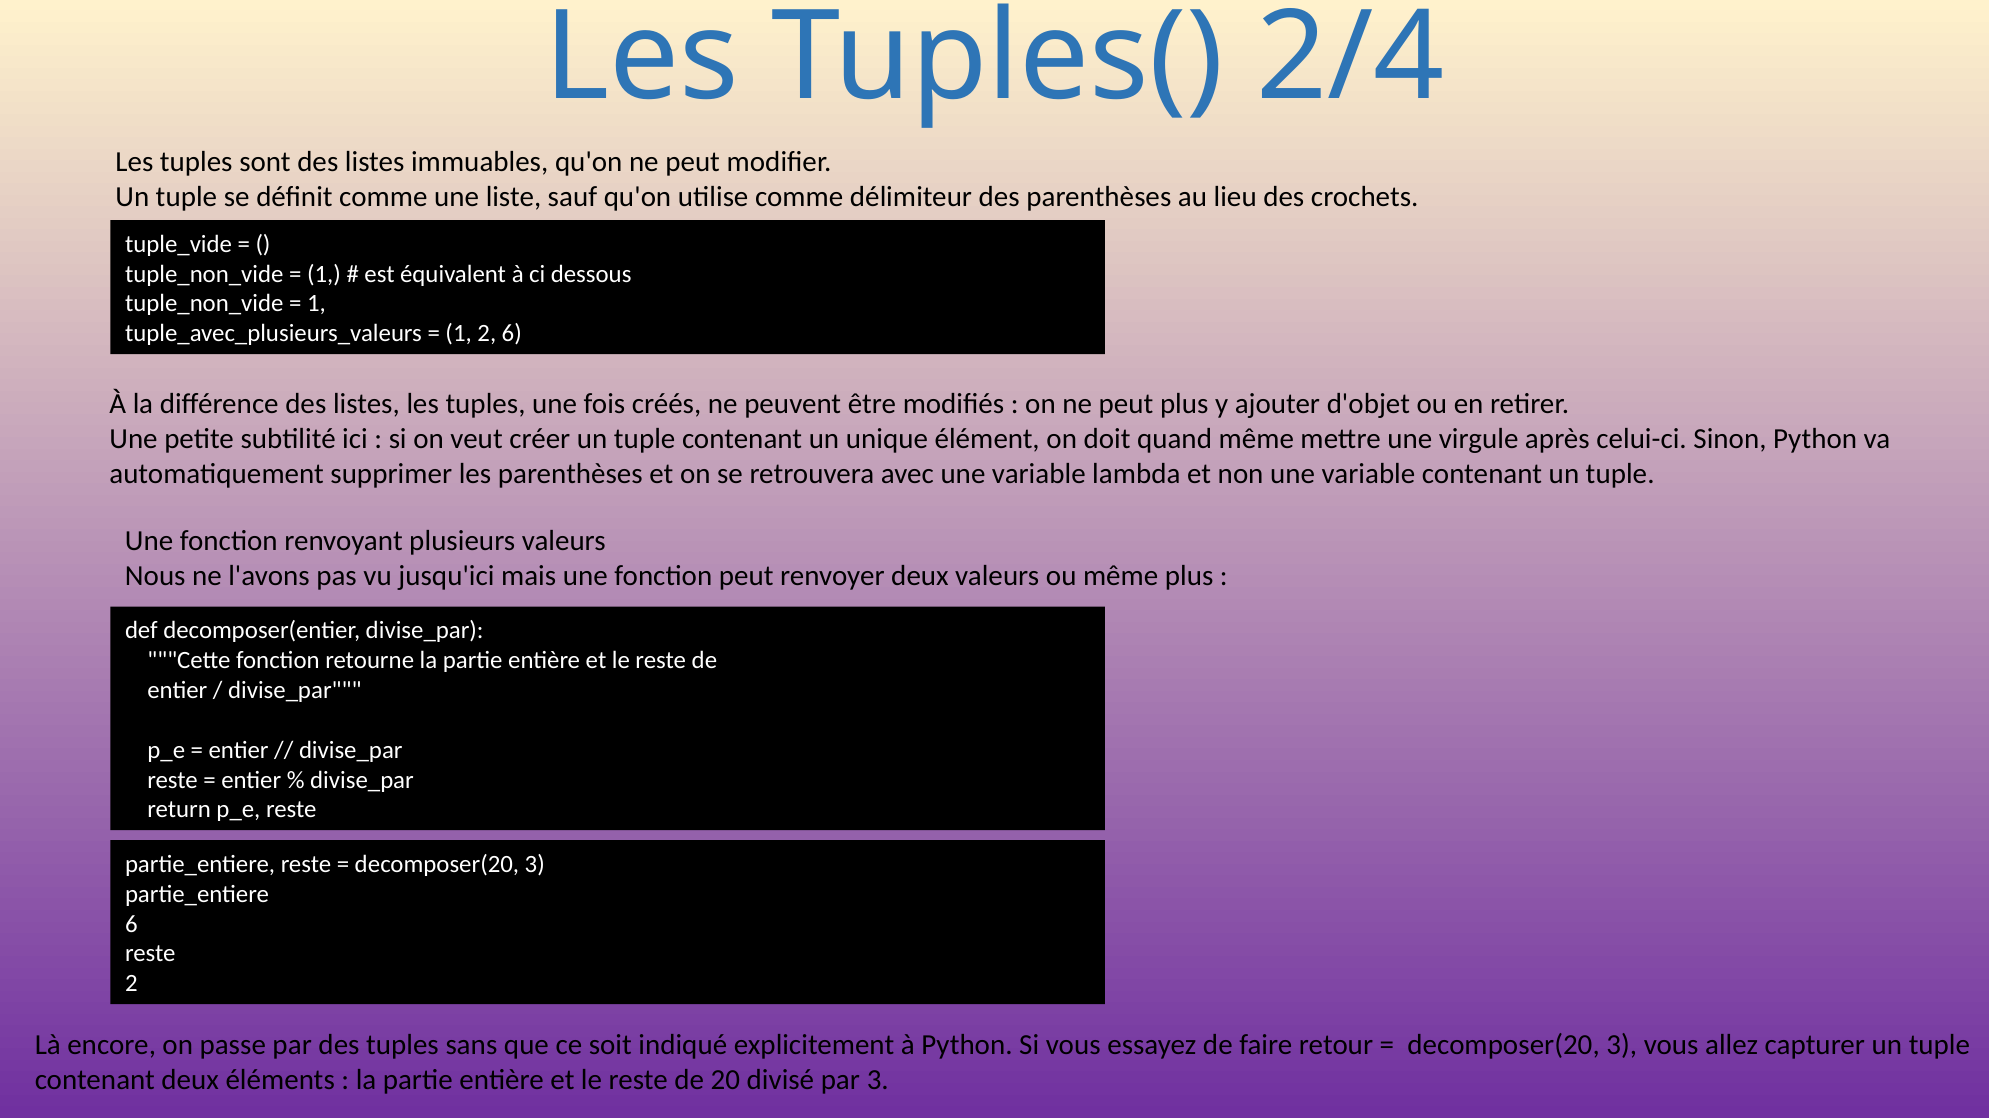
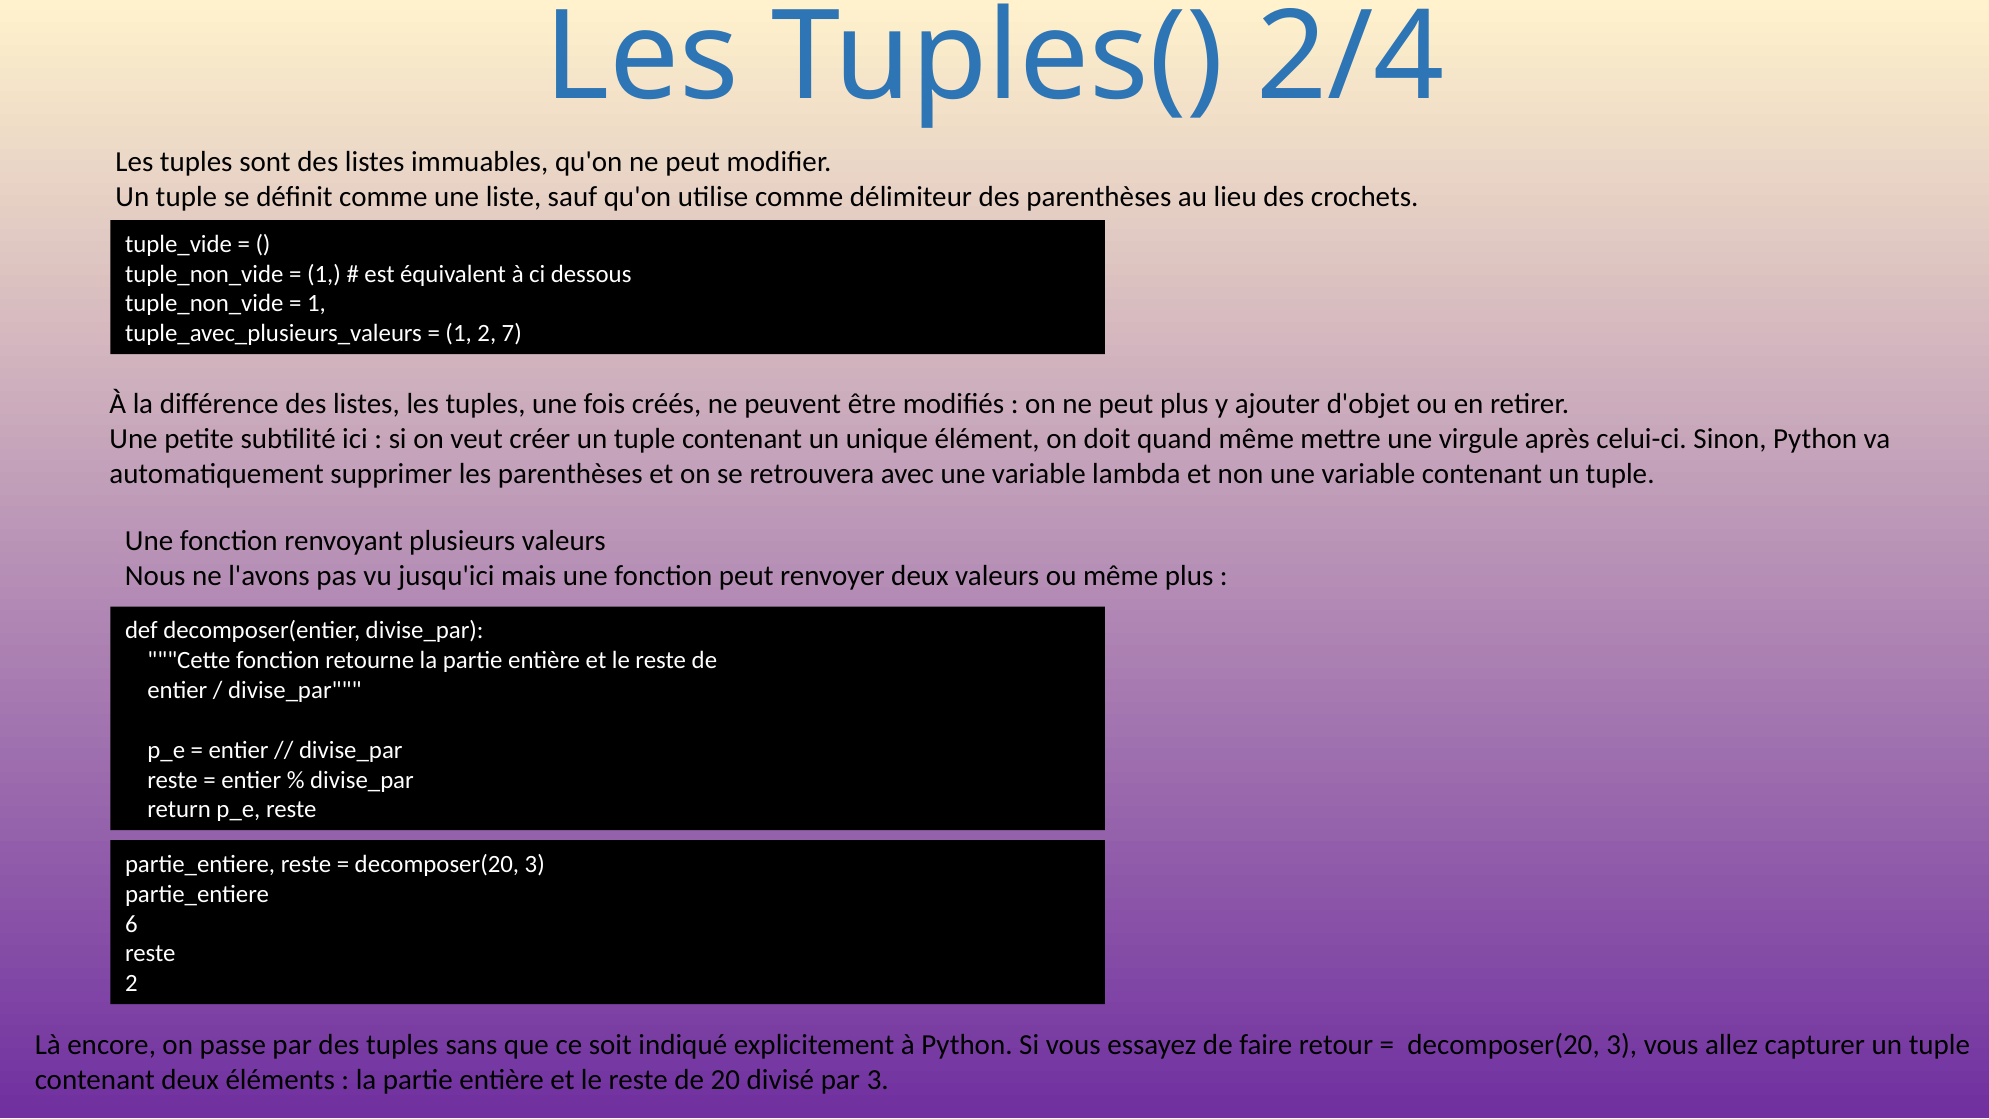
2 6: 6 -> 7 (512, 333)
